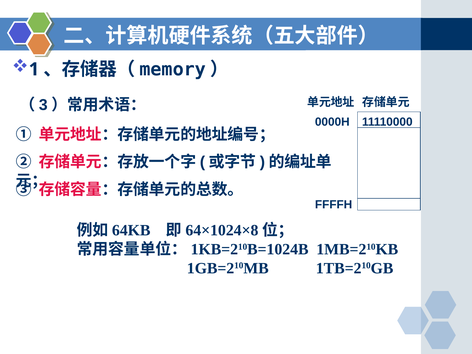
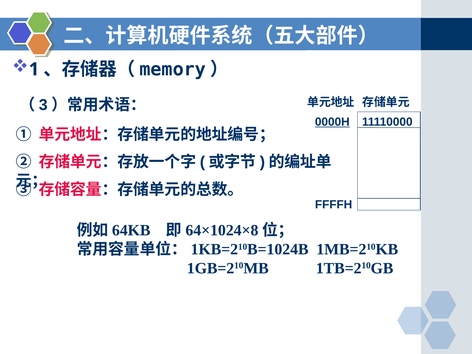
0000H underline: none -> present (332, 122)
